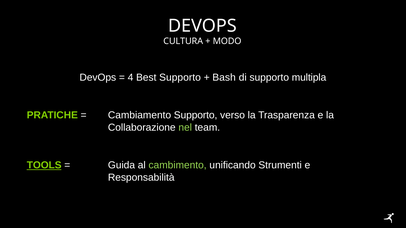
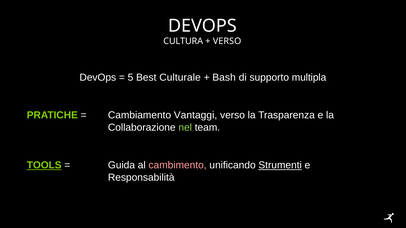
MODO: MODO -> VERSO (227, 41)
4: 4 -> 5 (131, 78)
Best Supporto: Supporto -> Culturale (180, 78)
Cambiamento Supporto: Supporto -> Vantaggi (196, 115)
cambimento colour: light green -> pink (178, 166)
Strumenti underline: none -> present (280, 166)
